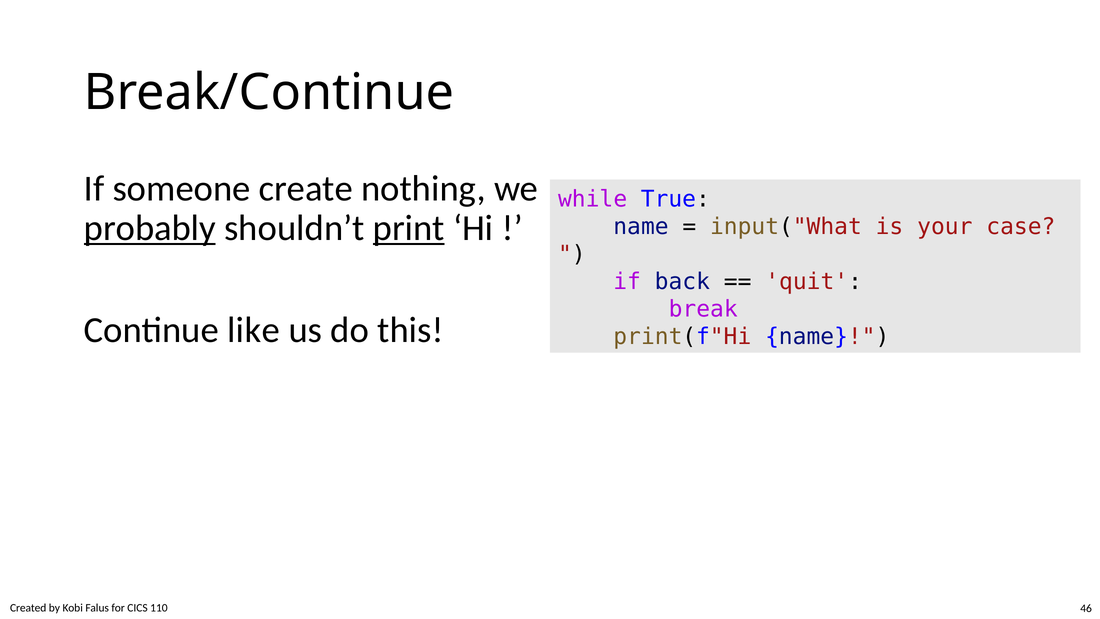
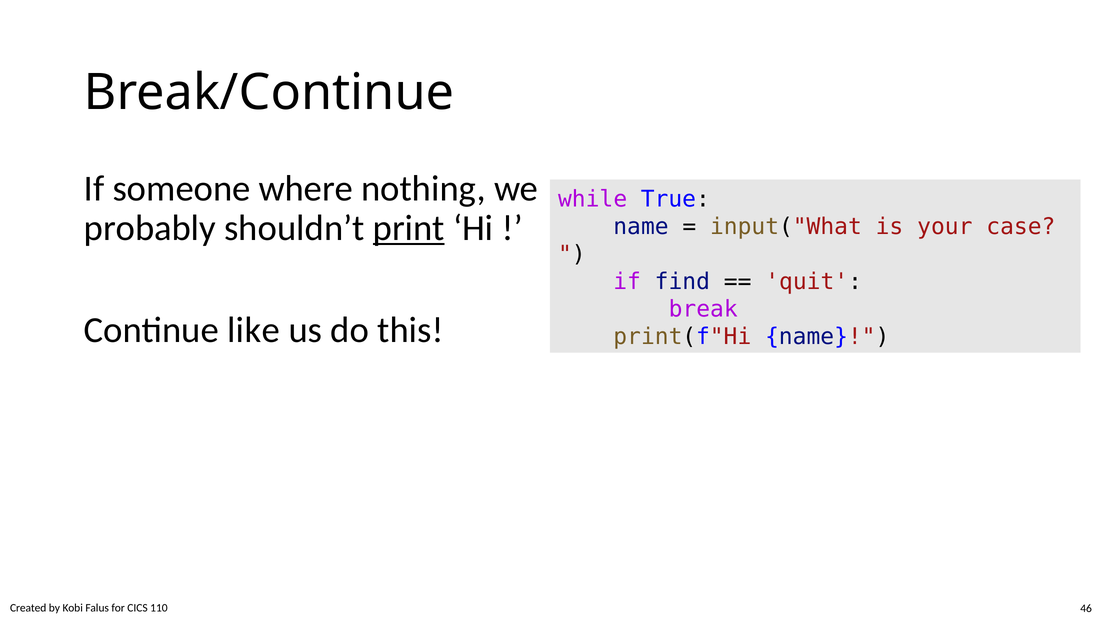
create: create -> where (306, 188)
probably underline: present -> none (150, 228)
back: back -> find (682, 281)
